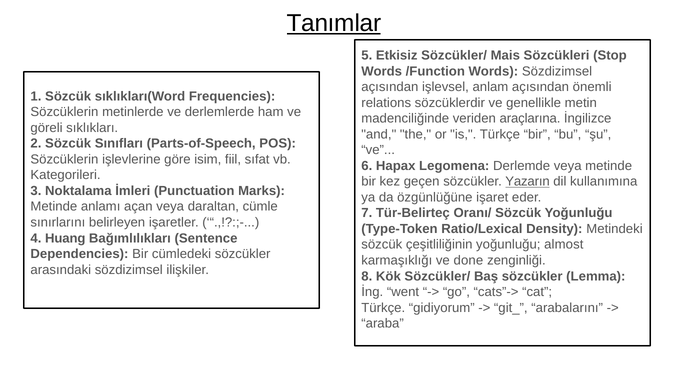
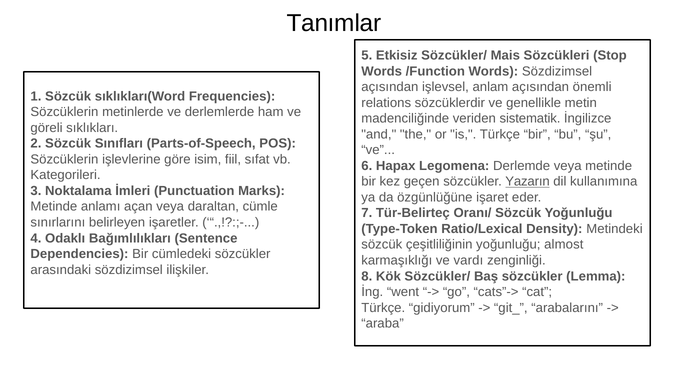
Tanımlar underline: present -> none (334, 23)
araçlarına: araçlarına -> sistematik (530, 119)
Huang: Huang -> Odaklı (65, 238)
done: done -> vardı (468, 261)
